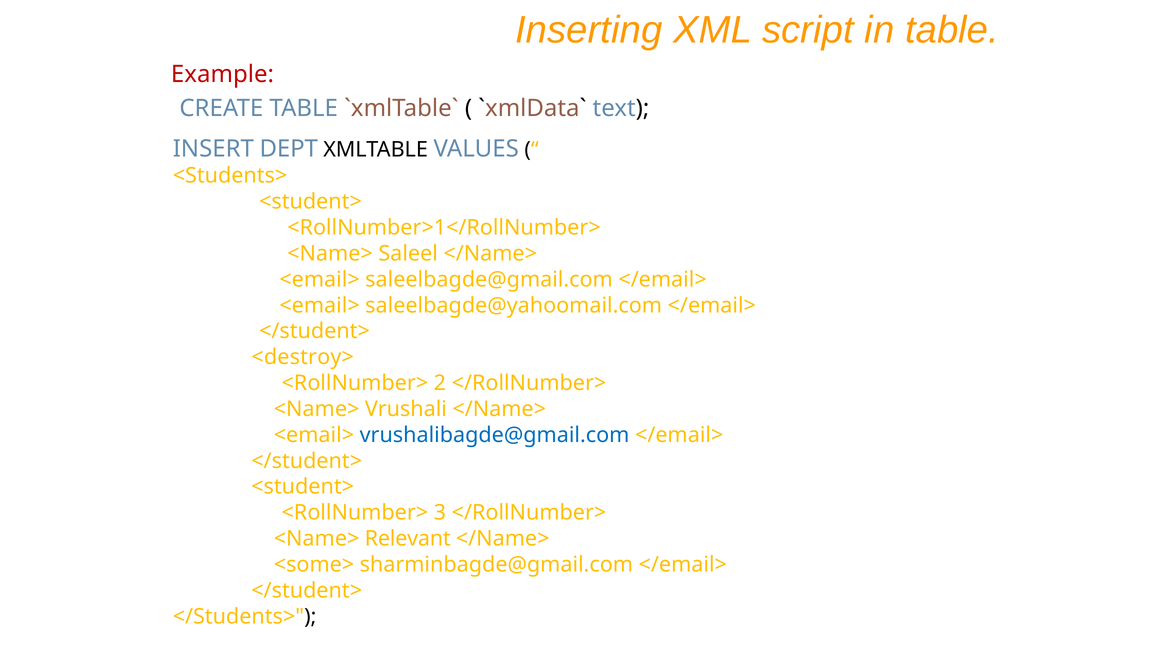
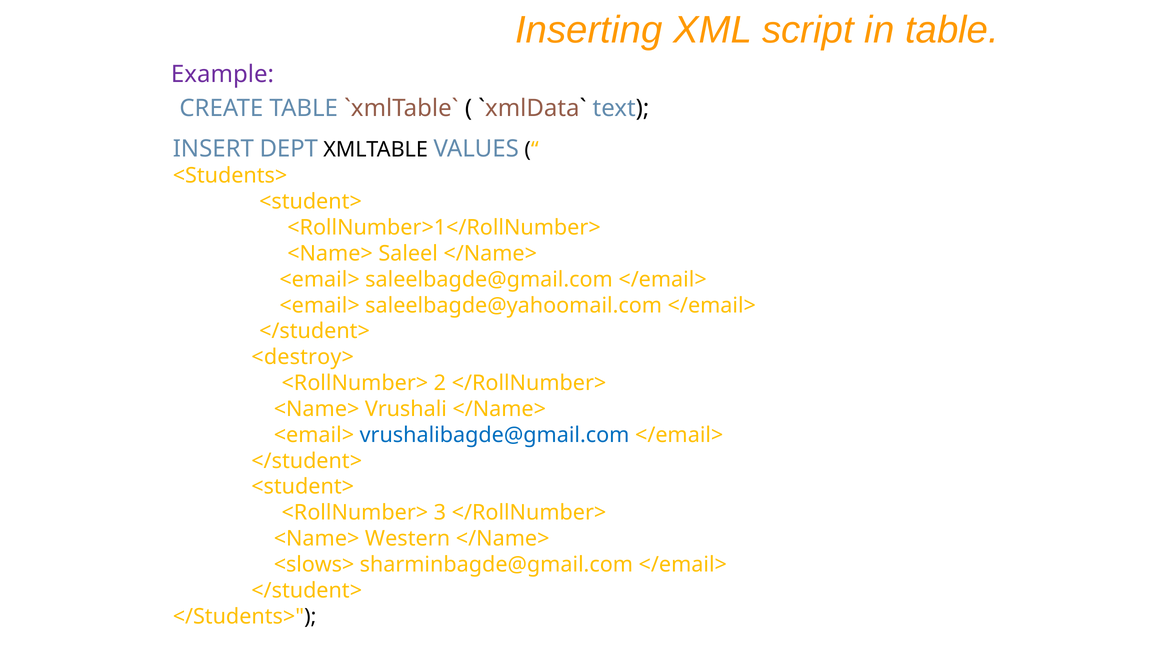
Example colour: red -> purple (222, 74)
Relevant: Relevant -> Western (408, 539)
<some>: <some> -> <slows> (314, 565)
